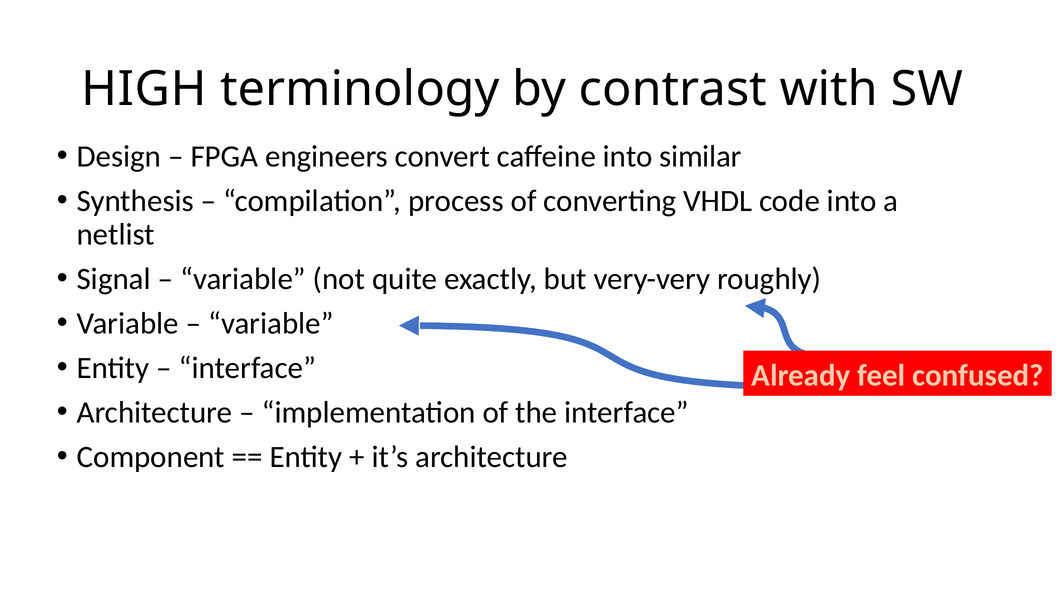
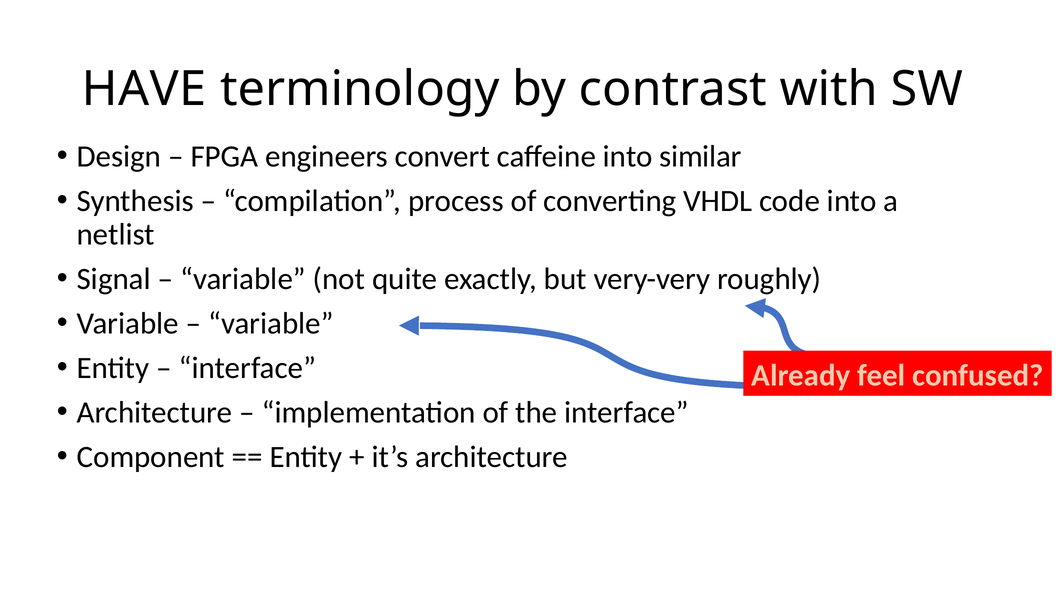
HIGH: HIGH -> HAVE (144, 89)
